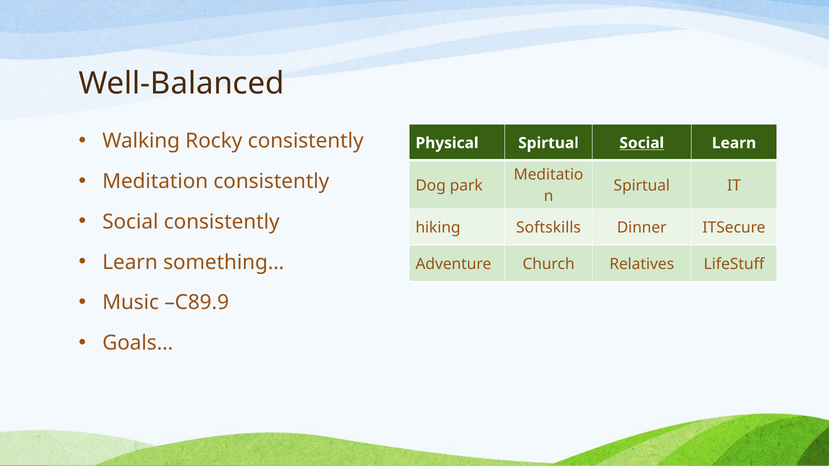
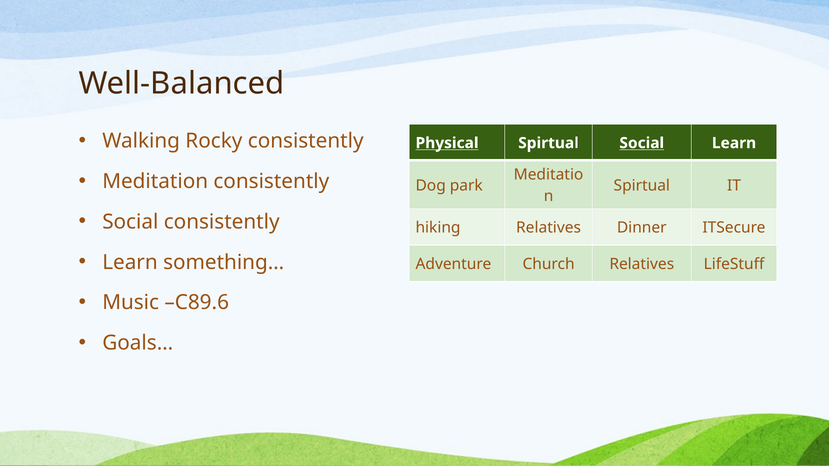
Physical underline: none -> present (447, 143)
hiking Softskills: Softskills -> Relatives (549, 228)
C89.9: C89.9 -> C89.6 (197, 303)
